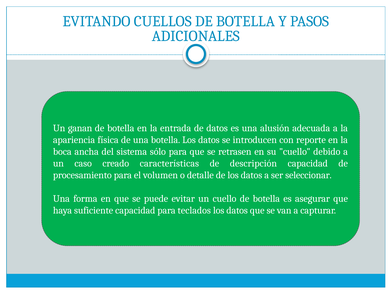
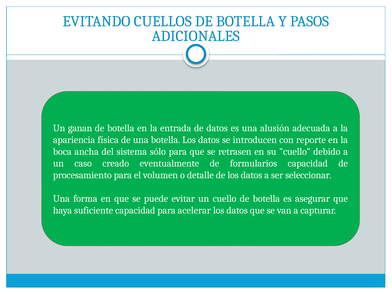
características: características -> eventualmente (169, 163)
descripción: descripción -> formularios (253, 163)
teclados: teclados -> acelerar (194, 210)
